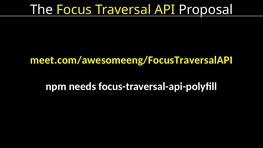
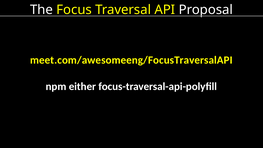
needs: needs -> either (82, 86)
